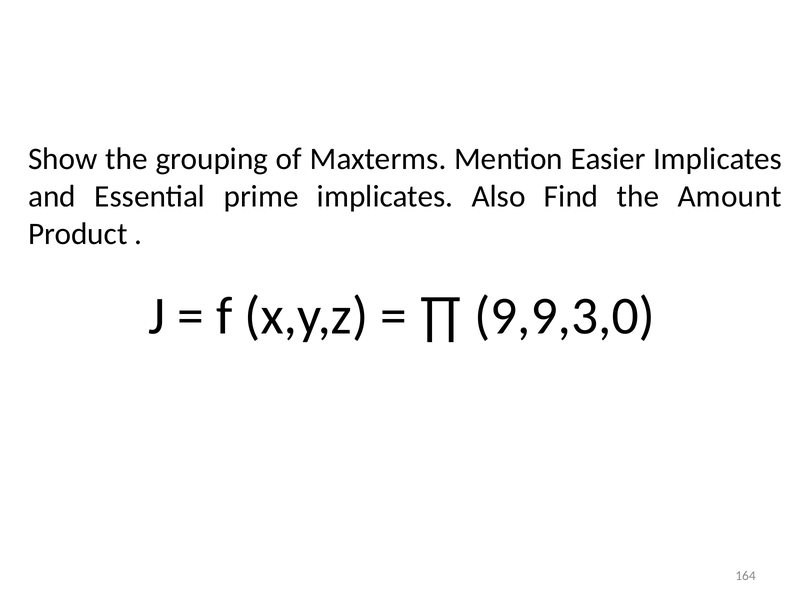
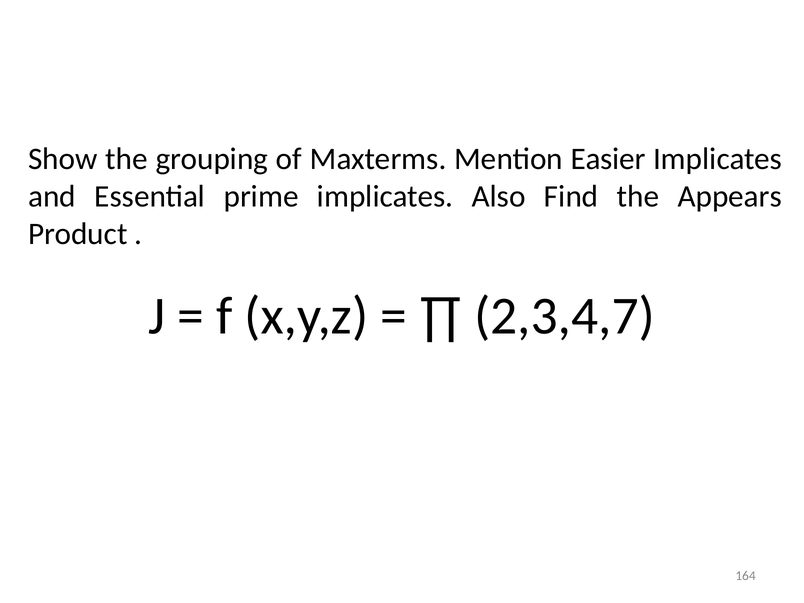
Amount: Amount -> Appears (730, 197)
9,9,3,0: 9,9,3,0 -> 2,3,4,7 (565, 316)
